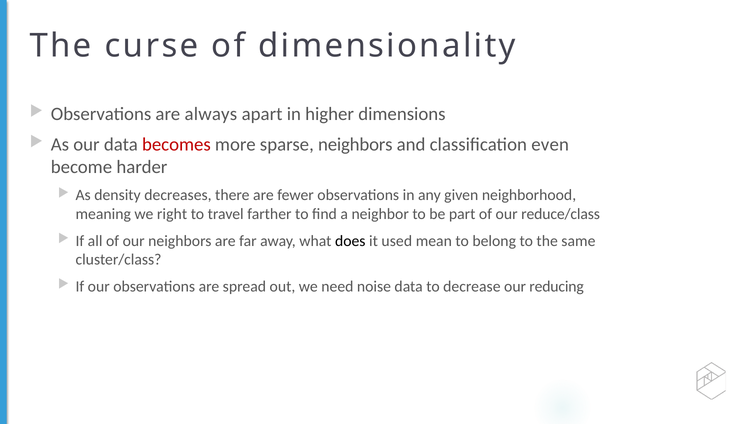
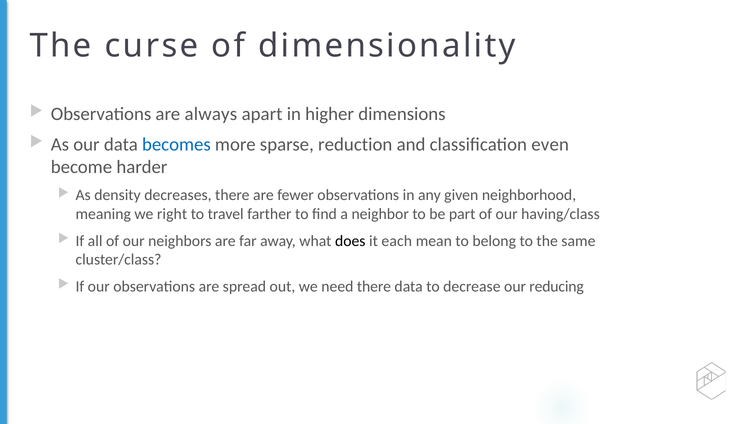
becomes colour: red -> blue (176, 144)
sparse neighbors: neighbors -> reduction (355, 144)
reduce/class: reduce/class -> having/class (560, 214)
used: used -> each (397, 241)
need noise: noise -> there (374, 286)
